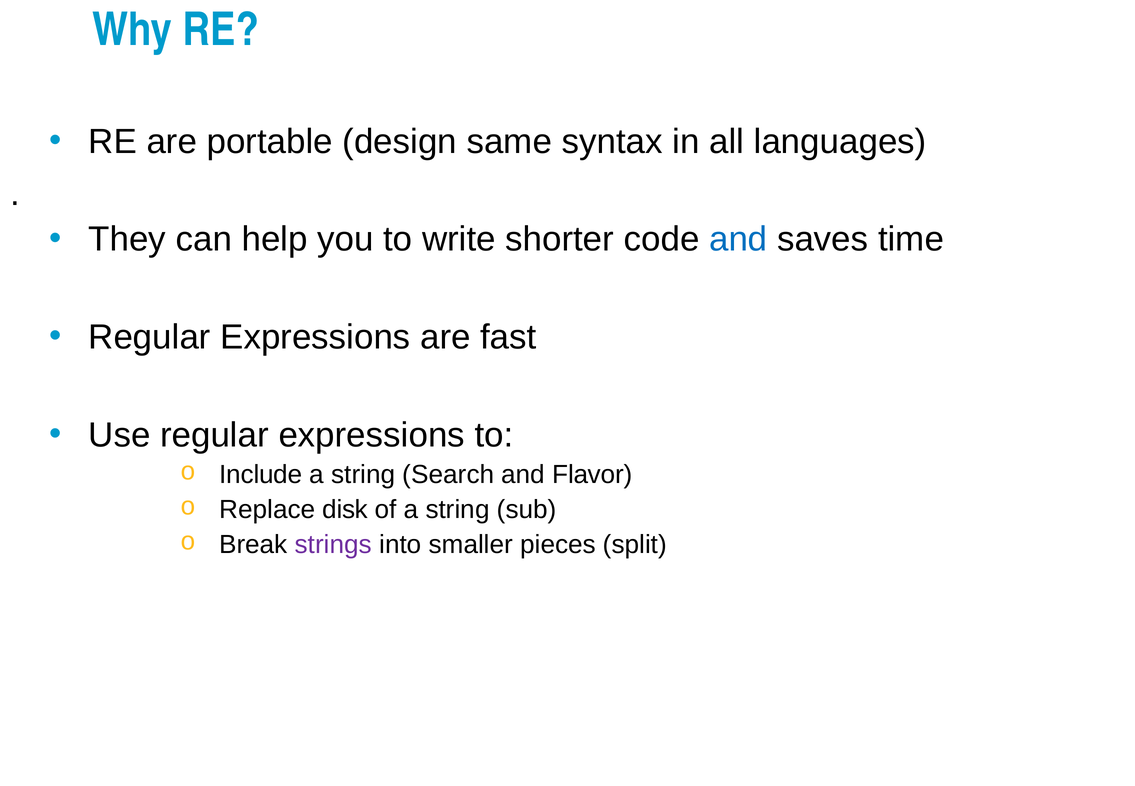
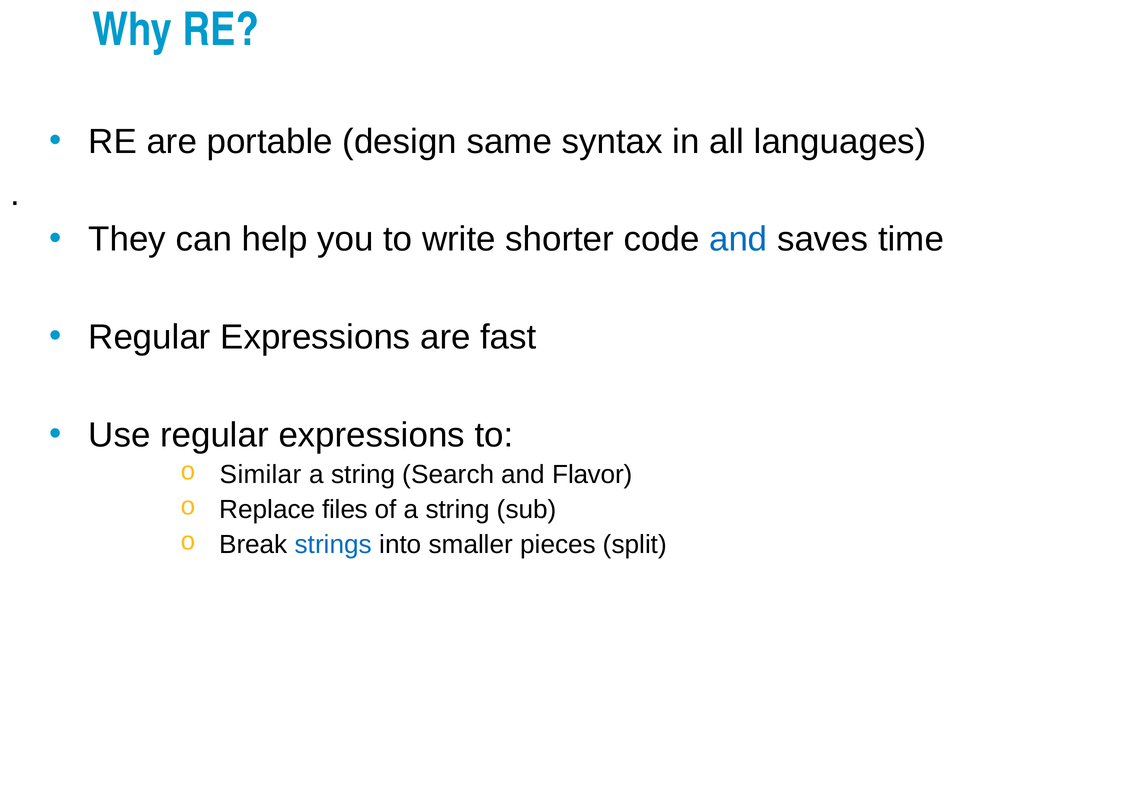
Include: Include -> Similar (261, 474)
disk: disk -> files (345, 509)
strings colour: purple -> blue (333, 544)
